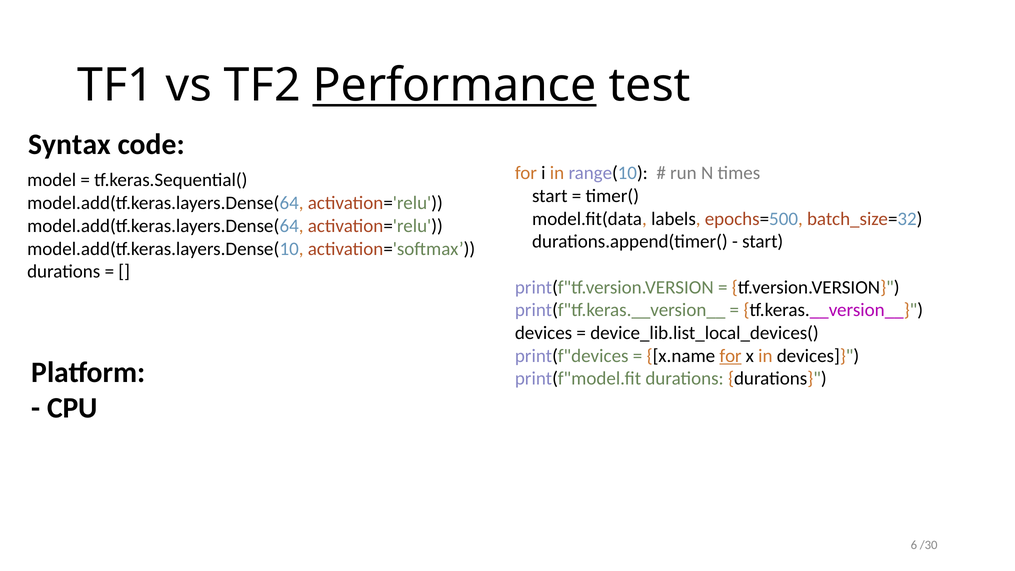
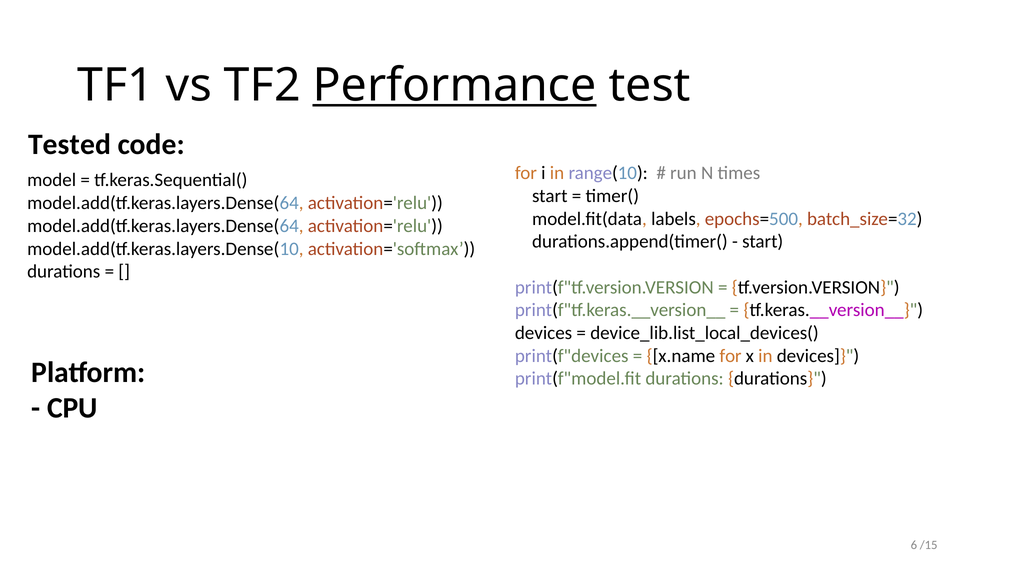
Syntax: Syntax -> Tested (70, 144)
for underline: present -> none (731, 356)
/30: /30 -> /15 (929, 545)
